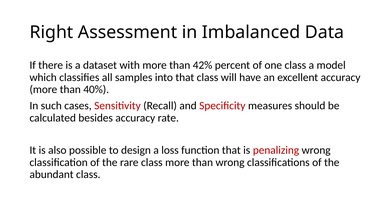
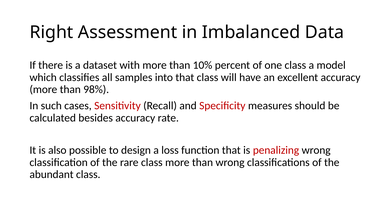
42%: 42% -> 10% (203, 65)
40%: 40% -> 98% (96, 90)
